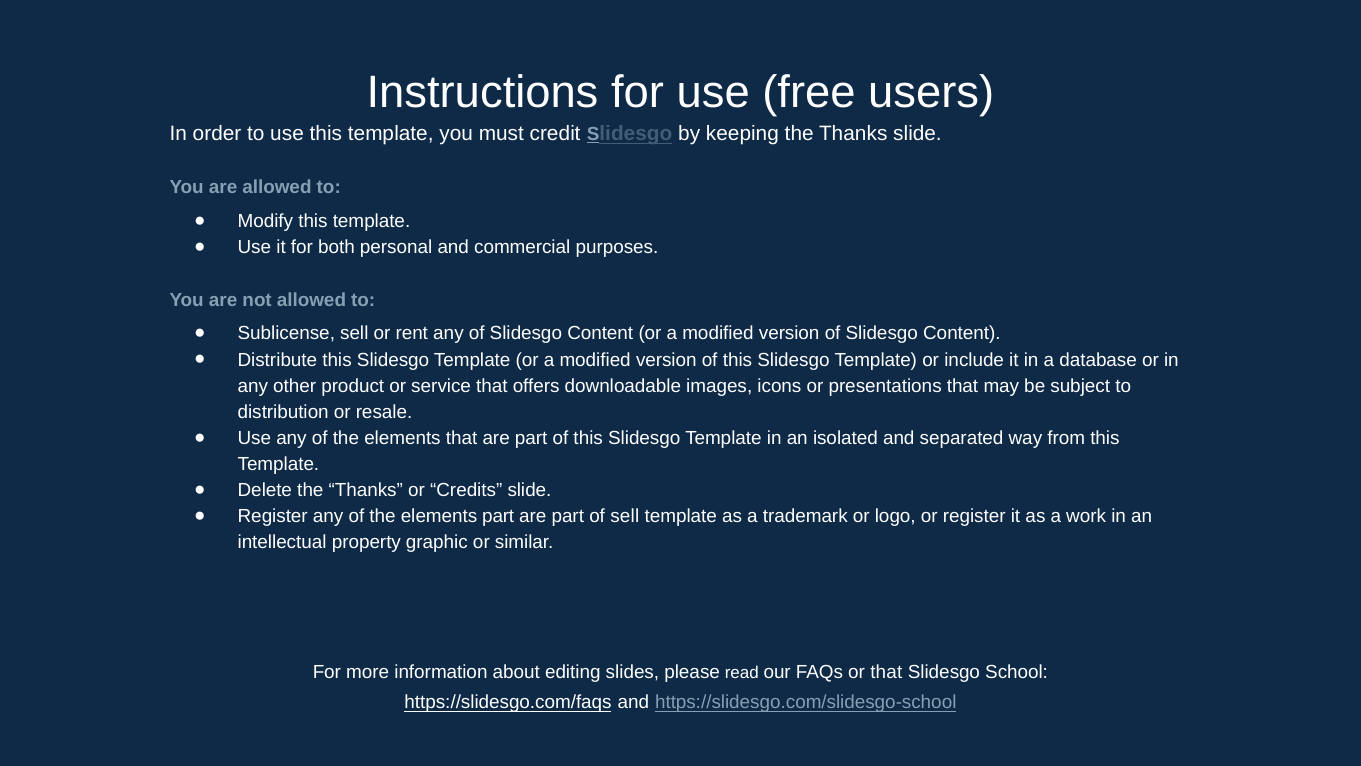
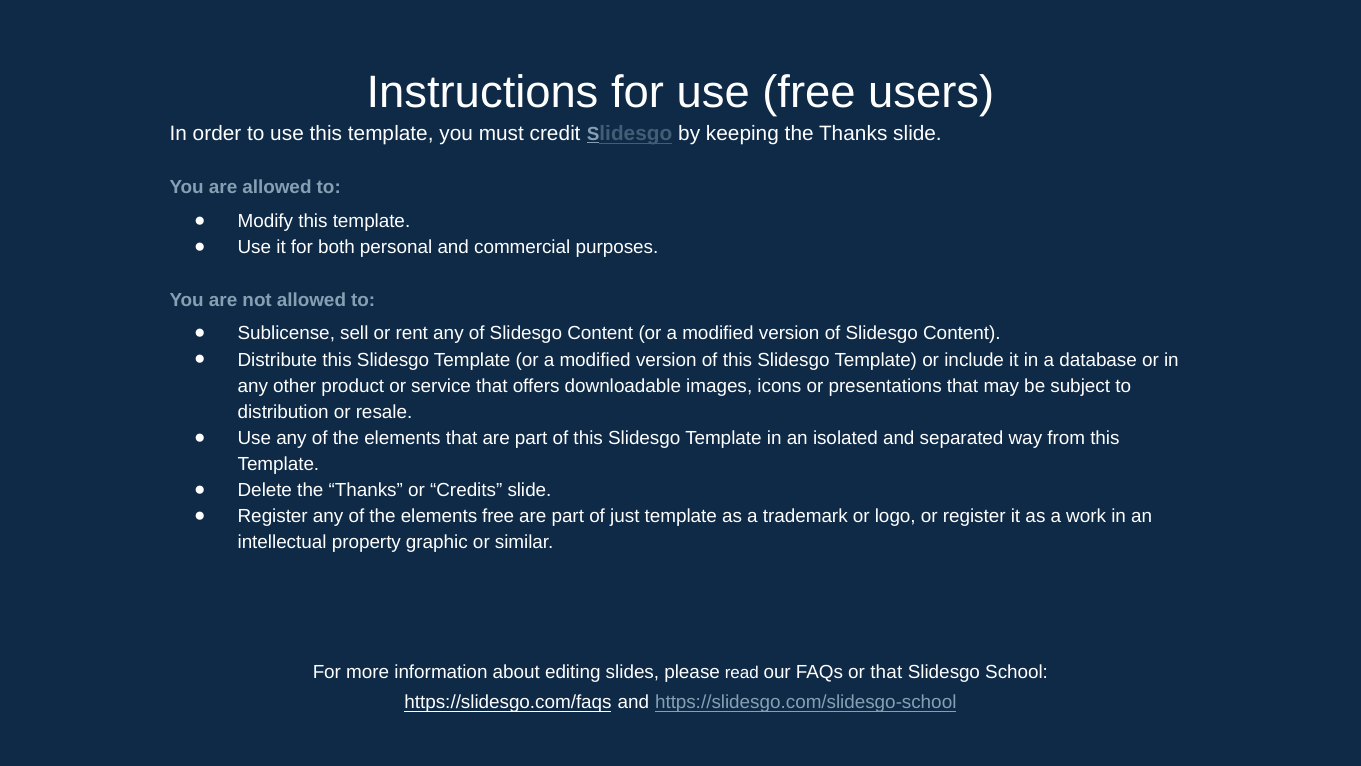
elements part: part -> free (498, 516)
of sell: sell -> just (625, 516)
